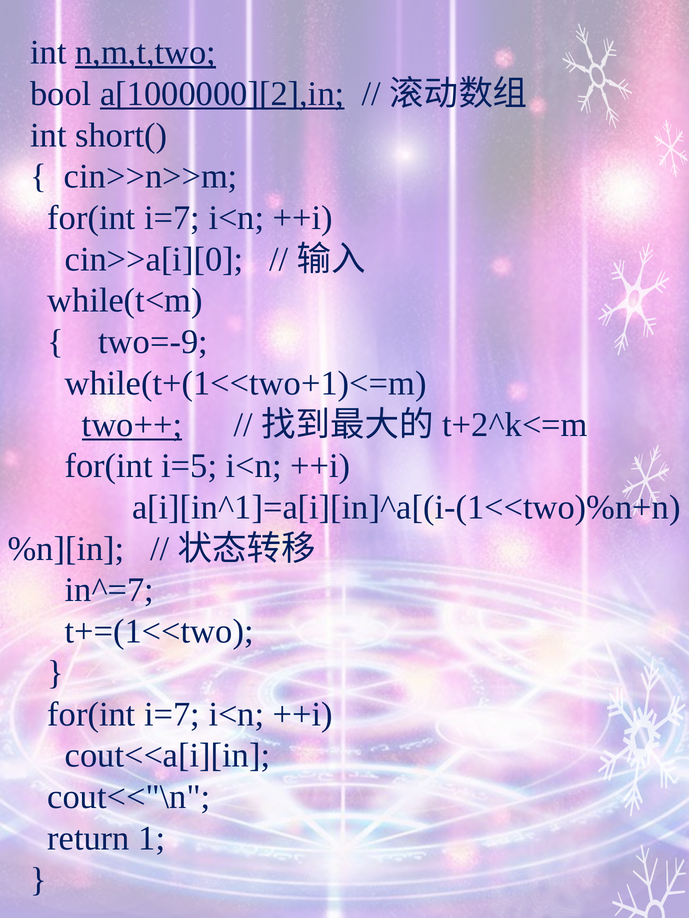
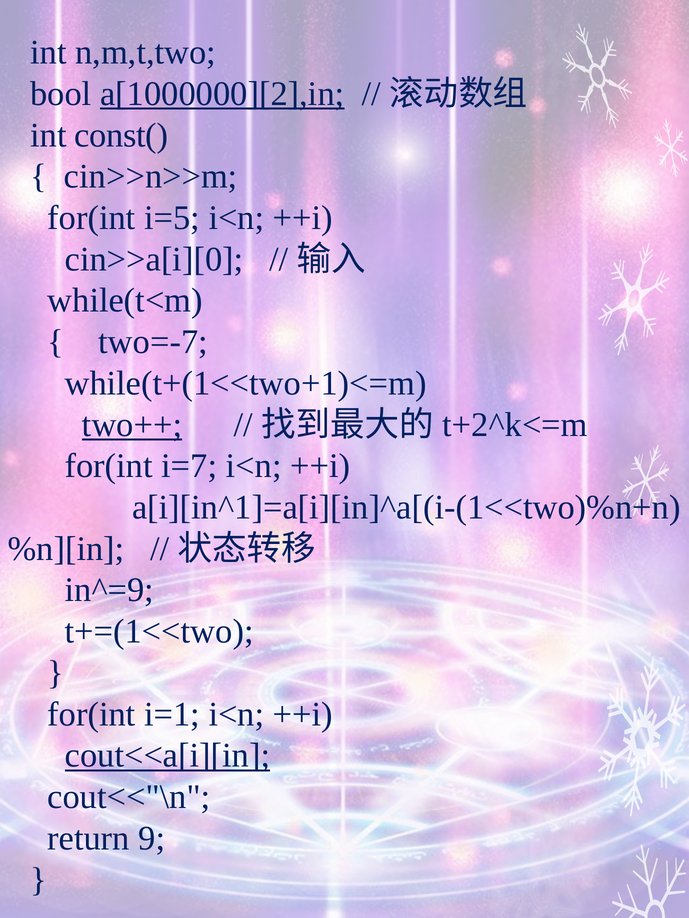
n,m,t,two underline: present -> none (146, 52)
short(: short( -> const( (121, 135)
i=7: i=7 -> i=5 (172, 218)
two=-9: two=-9 -> two=-7 (153, 342)
i=5: i=5 -> i=7 (189, 466)
in^=7: in^=7 -> in^=9 (109, 591)
i=7: i=7 -> i=1 (172, 715)
cout<<a[i][in underline: none -> present (167, 756)
1: 1 -> 9 (152, 839)
